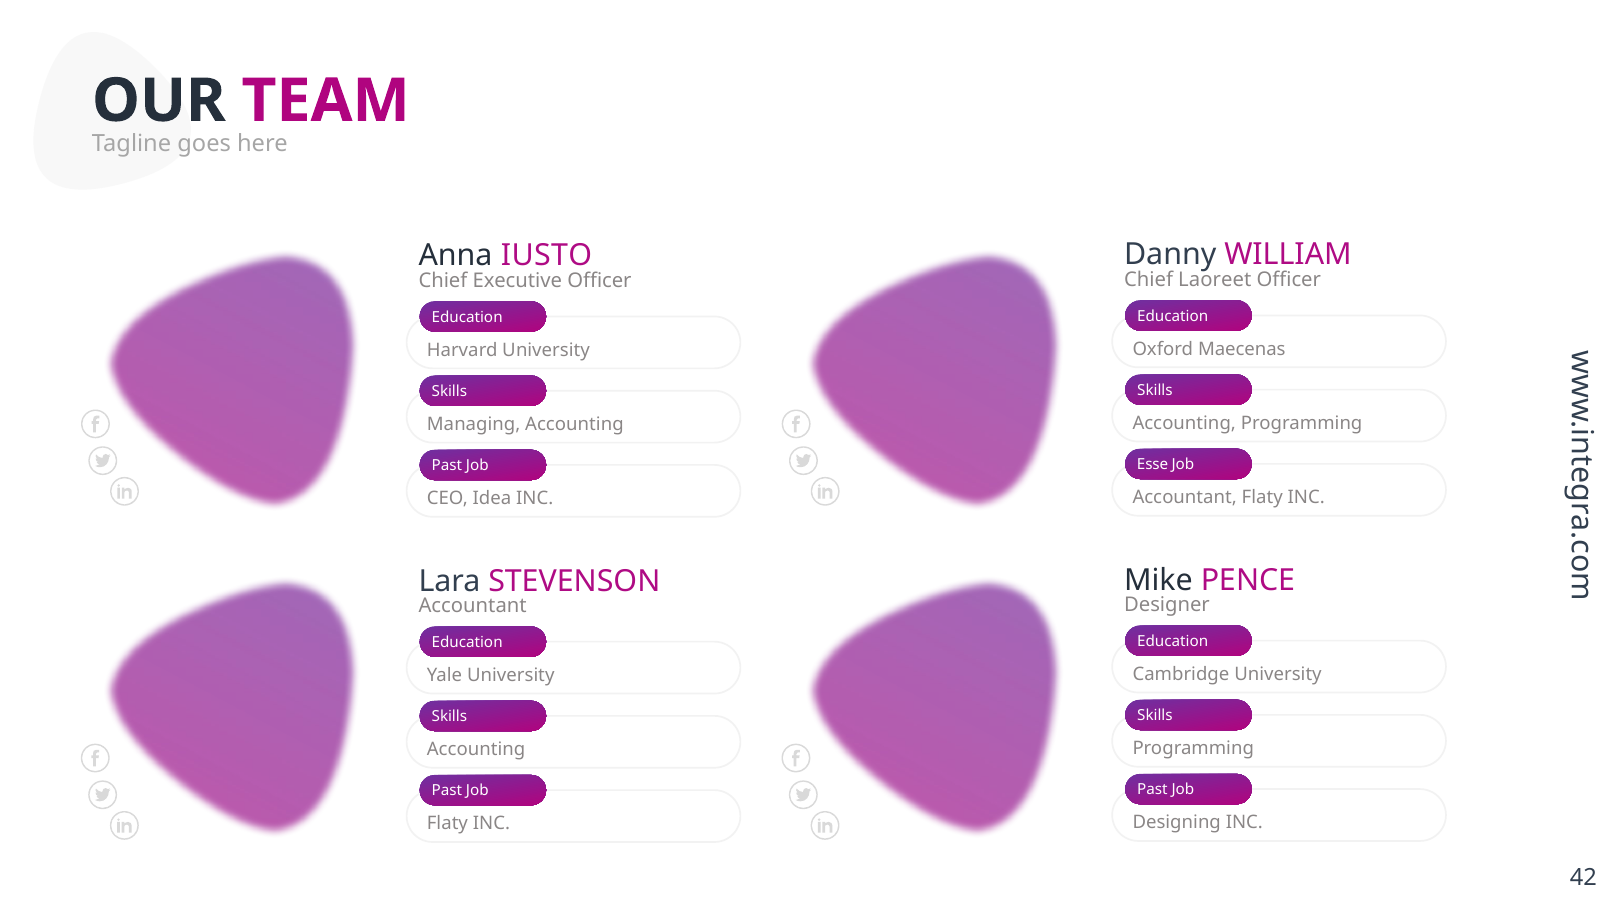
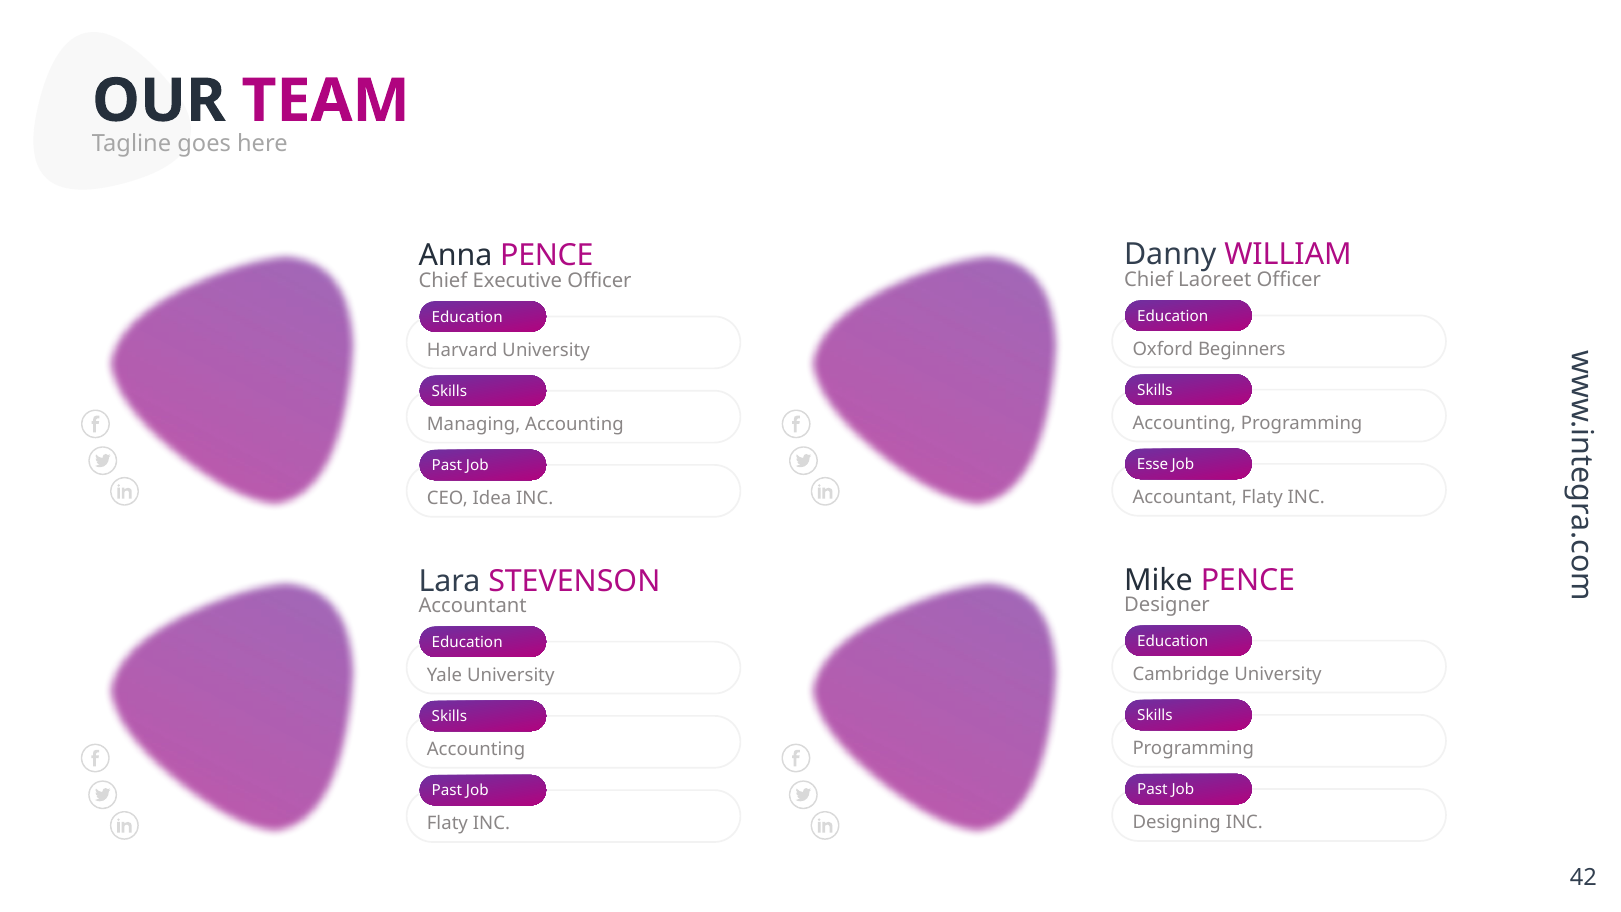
Anna IUSTO: IUSTO -> PENCE (547, 256)
Maecenas: Maecenas -> Beginners (1242, 349)
